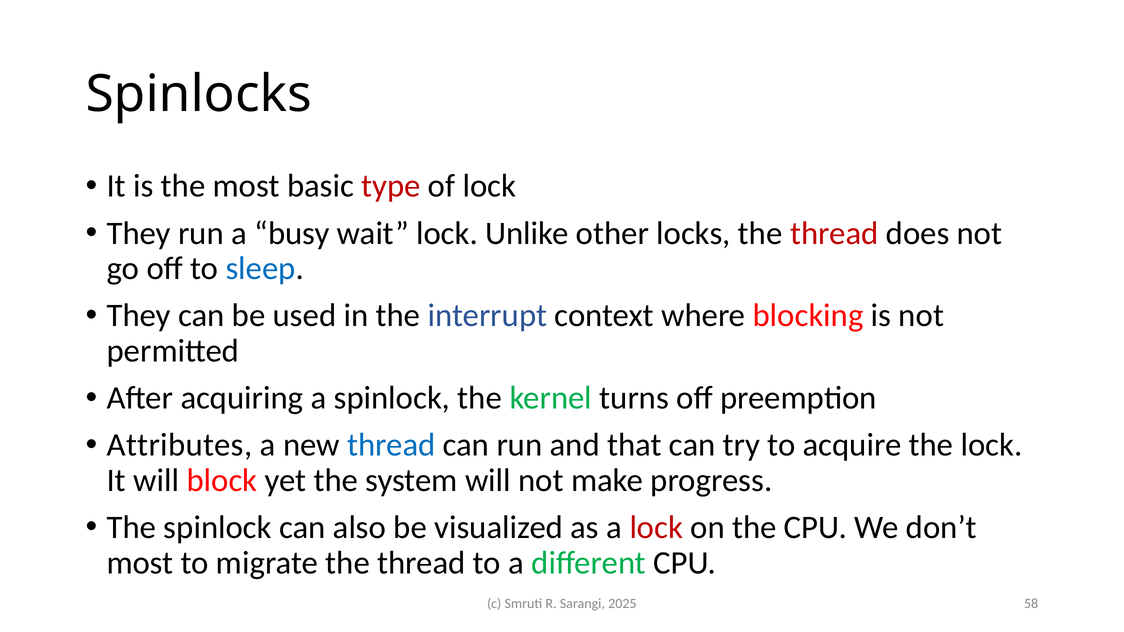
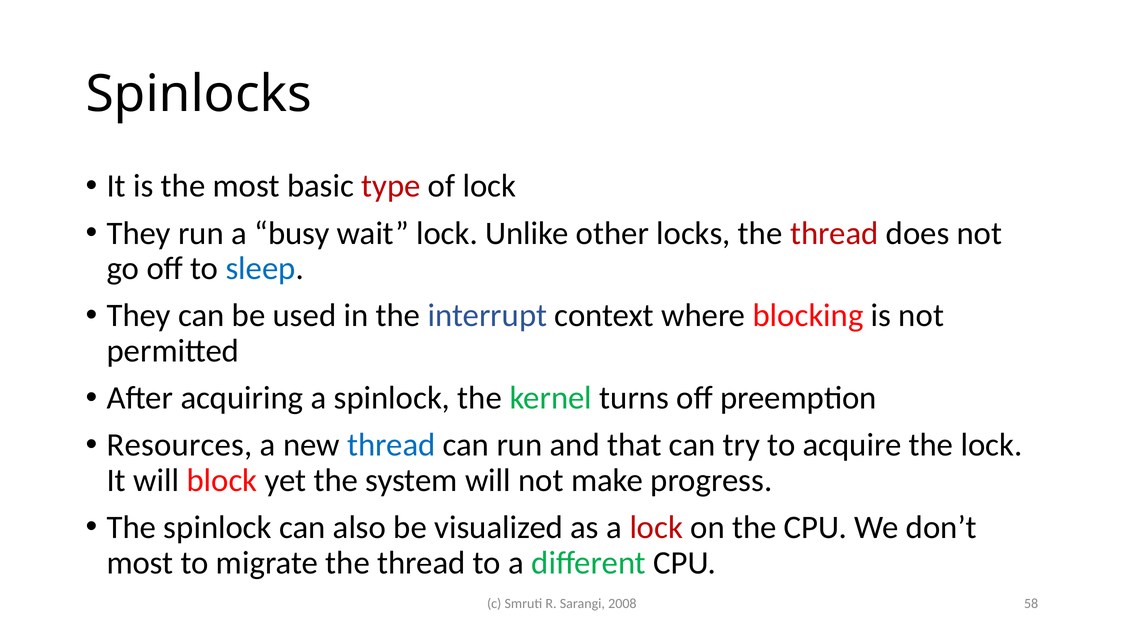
Attributes: Attributes -> Resources (180, 445)
2025: 2025 -> 2008 (622, 604)
